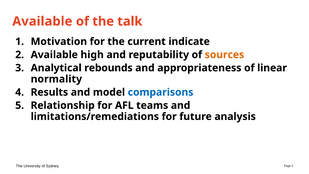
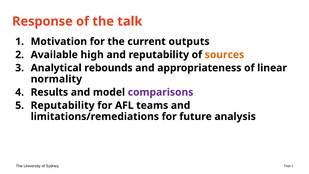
Available: Available -> Response (42, 21)
indicate: indicate -> outputs (189, 41)
comparisons colour: blue -> purple (161, 92)
Relationship: Relationship -> Reputability (63, 105)
